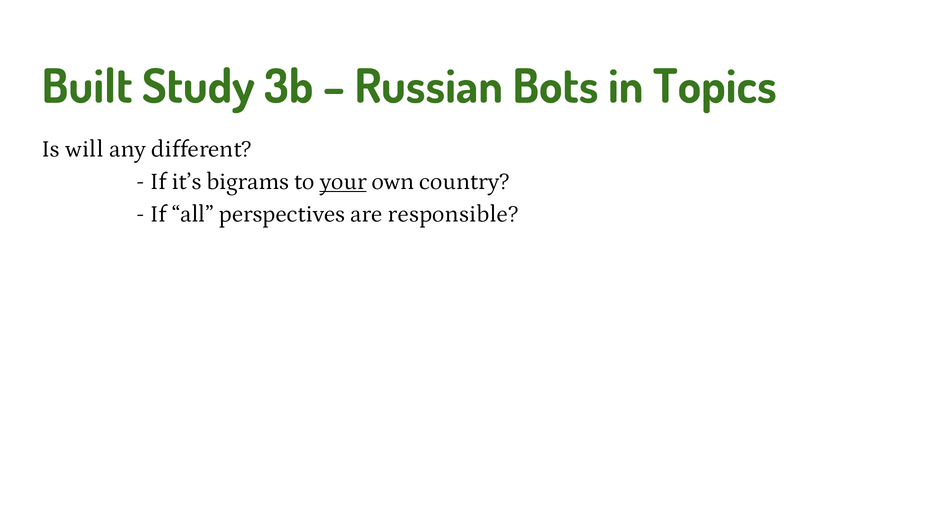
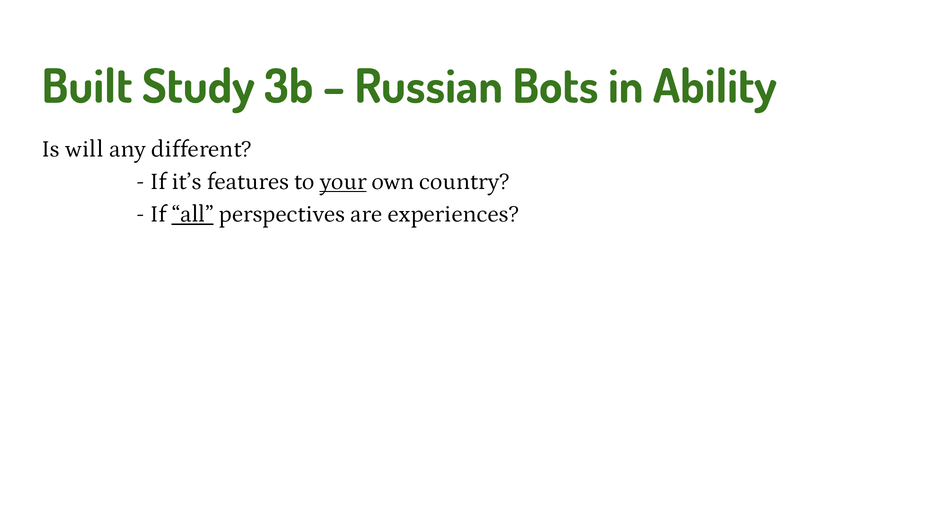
Topics: Topics -> Ability (715, 87)
bigrams: bigrams -> features (248, 181)
all underline: none -> present (193, 214)
responsible: responsible -> experiences (453, 214)
